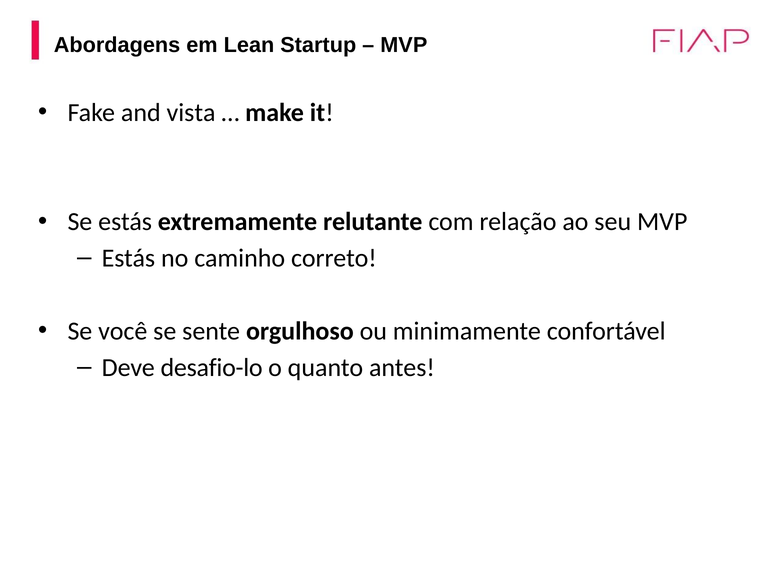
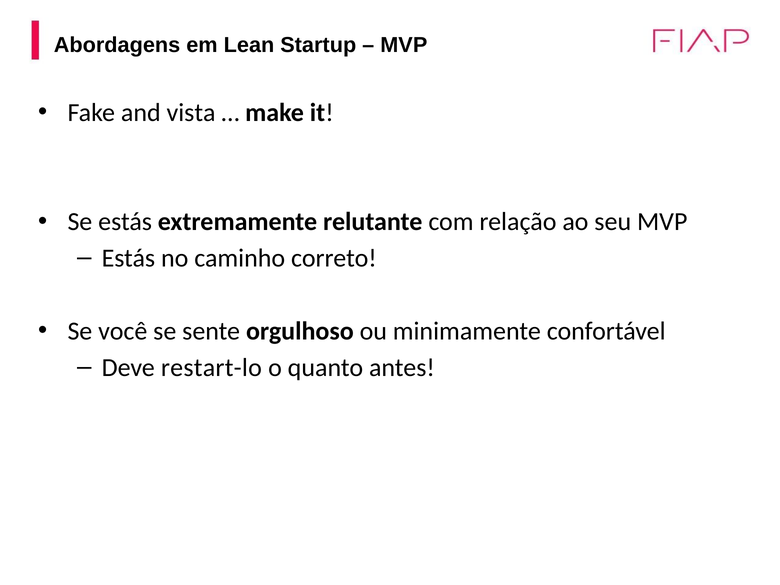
desafio-lo: desafio-lo -> restart-lo (211, 367)
